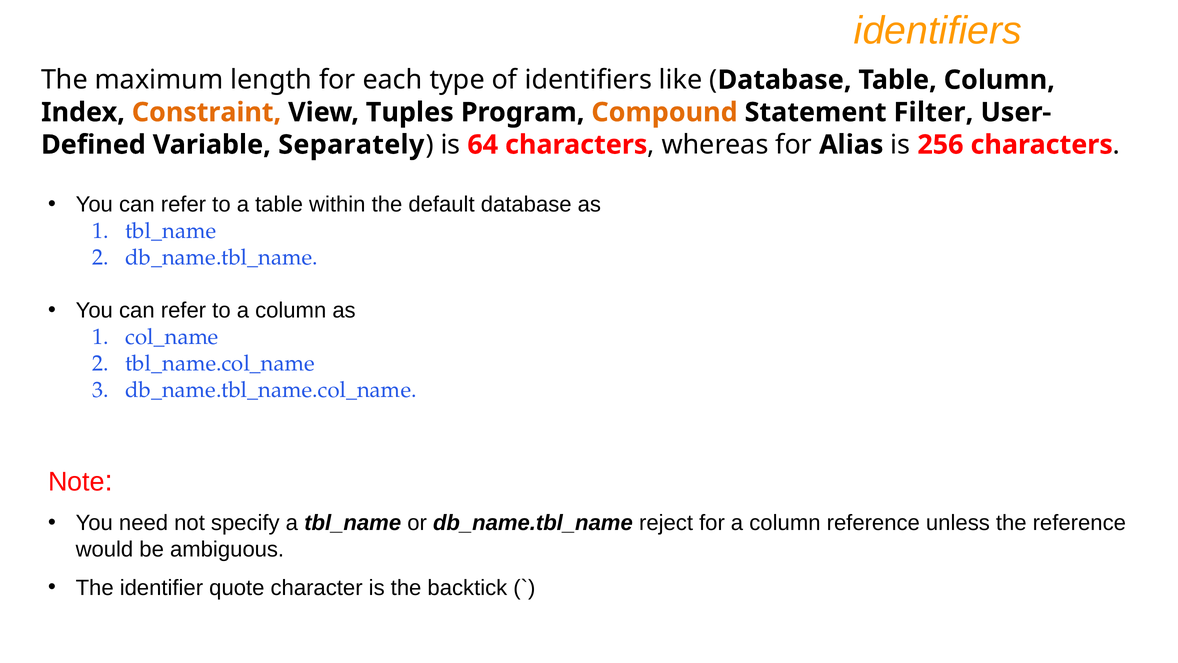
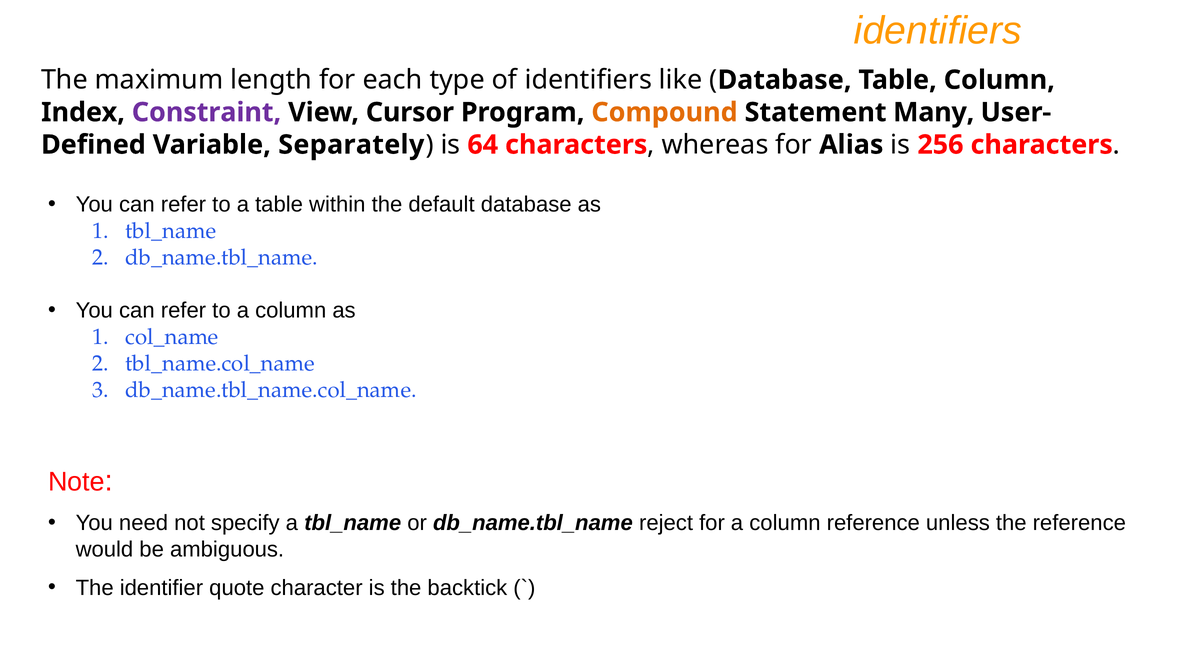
Constraint colour: orange -> purple (206, 112)
Tuples: Tuples -> Cursor (410, 112)
Filter: Filter -> Many (934, 112)
